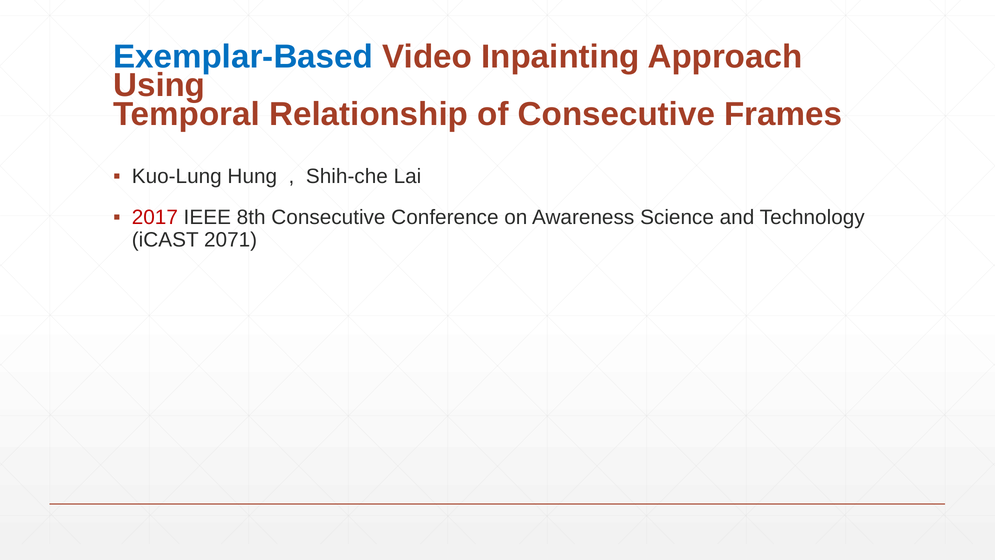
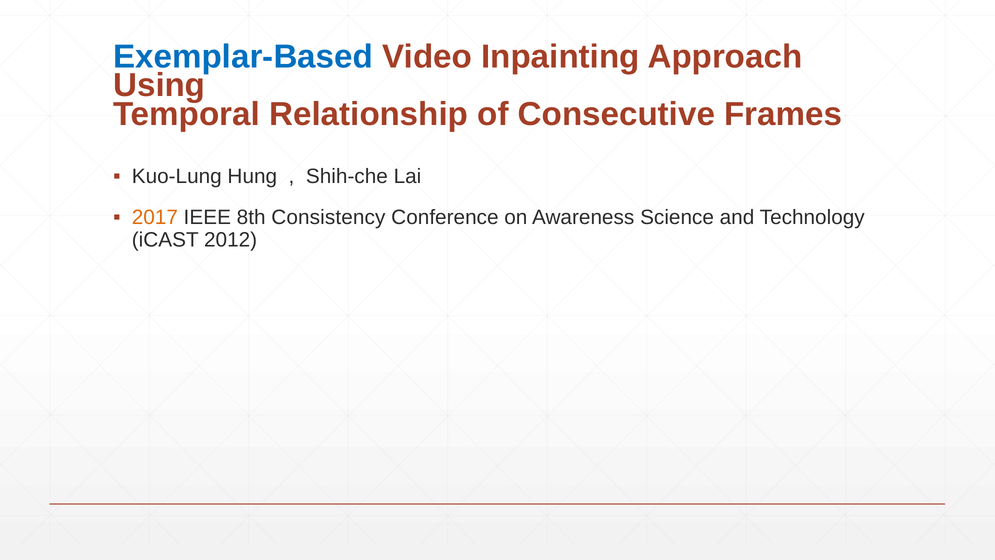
2017 colour: red -> orange (155, 218)
8th Consecutive: Consecutive -> Consistency (328, 218)
2071: 2071 -> 2012 (231, 240)
